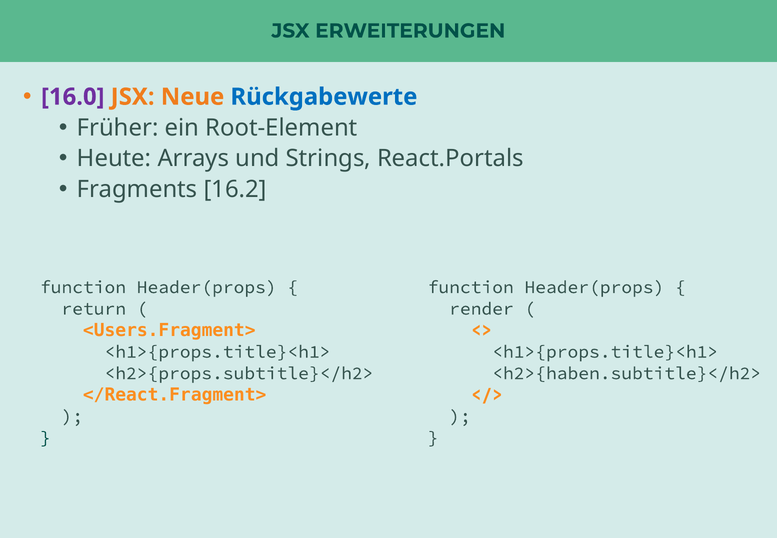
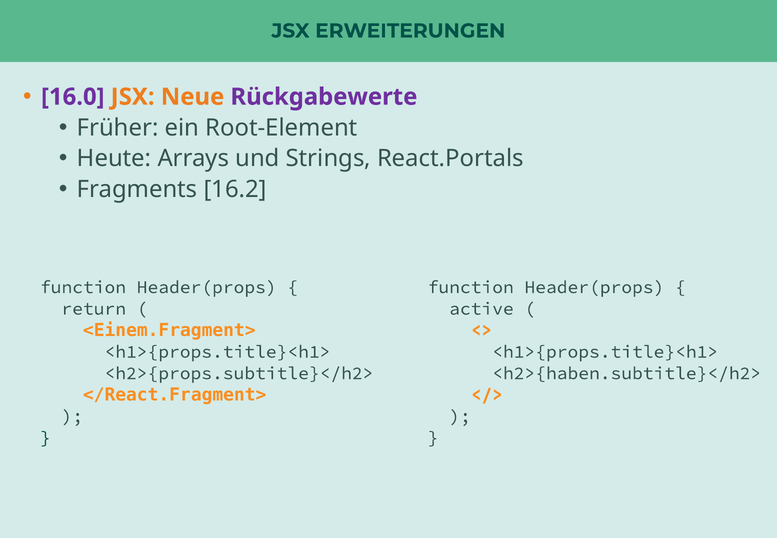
Rückgabewerte colour: blue -> purple (324, 97)
render: render -> active (481, 309)
<Users.Fragment>: <Users.Fragment> -> <Einem.Fragment> (169, 330)
